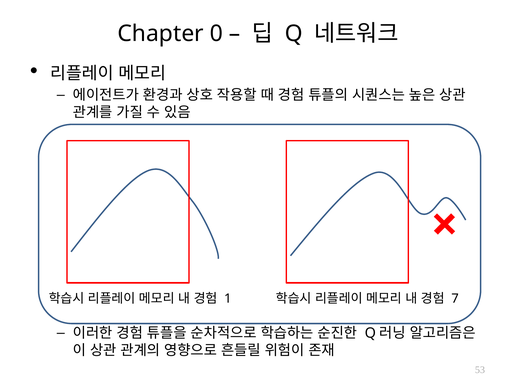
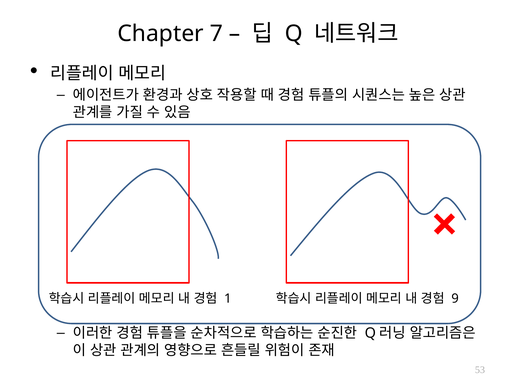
0: 0 -> 7 (216, 33)
7: 7 -> 9 (455, 298)
